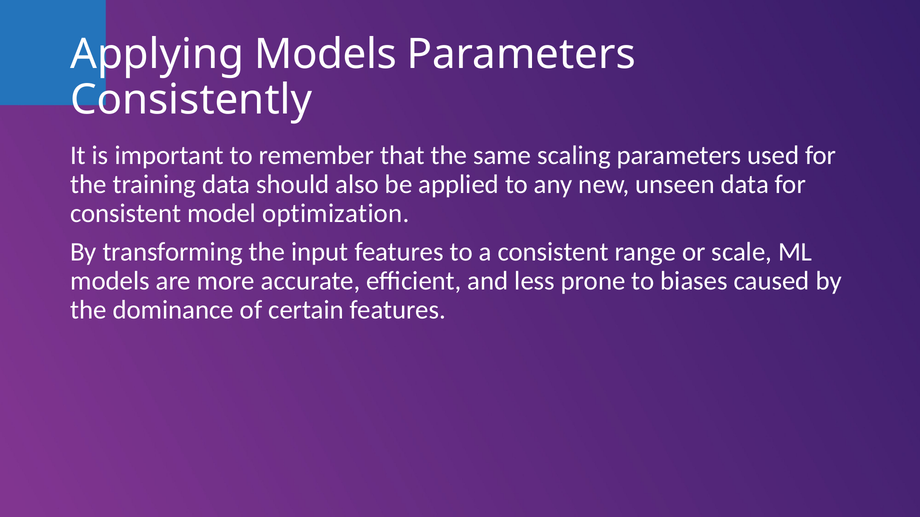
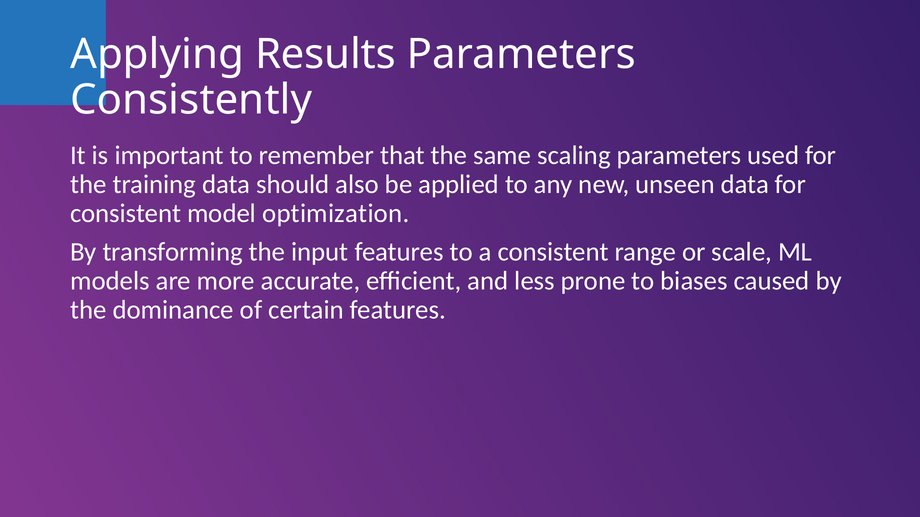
Applying Models: Models -> Results (326, 55)
